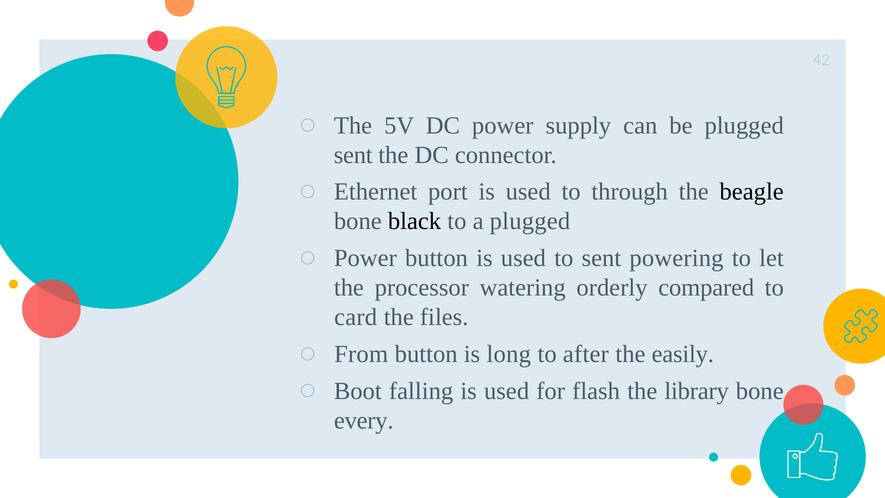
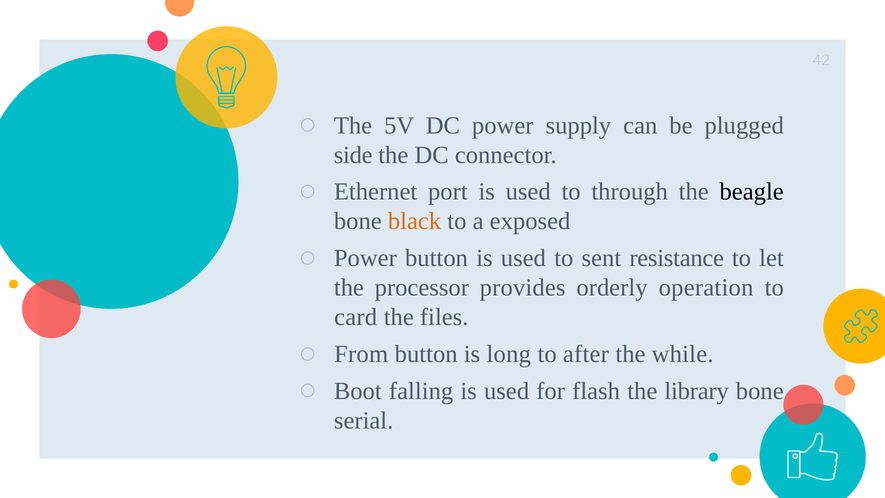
sent: sent -> side (353, 155)
black colour: black -> orange (415, 221)
a plugged: plugged -> exposed (530, 221)
powering: powering -> resistance (677, 258)
watering: watering -> provides (523, 288)
compared: compared -> operation (706, 288)
easily: easily -> while (683, 354)
every: every -> serial (364, 421)
